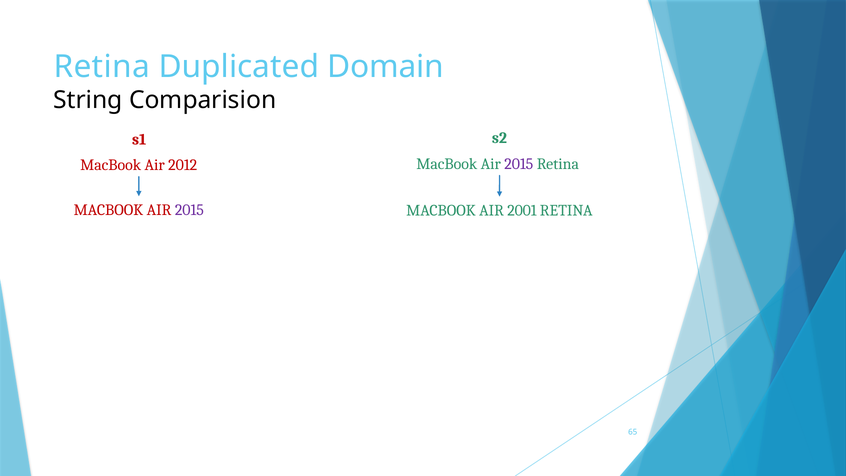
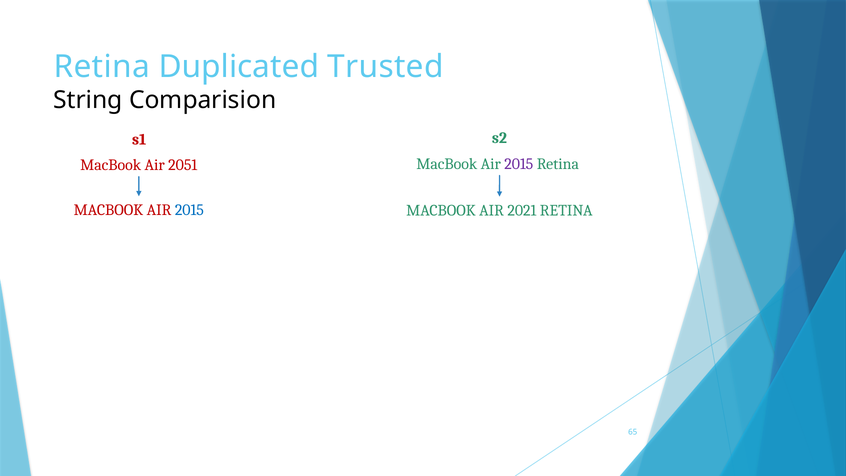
Domain: Domain -> Trusted (385, 67)
2012: 2012 -> 2051 (183, 165)
2015 colour: purple -> blue (189, 210)
2001: 2001 -> 2021 (522, 210)
